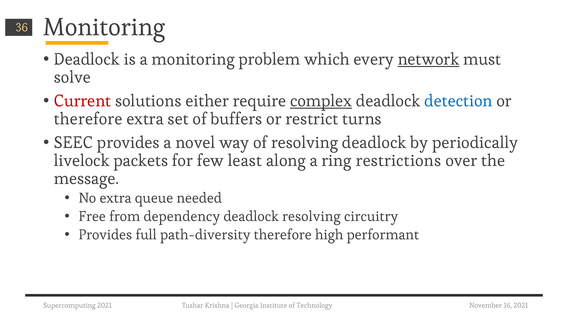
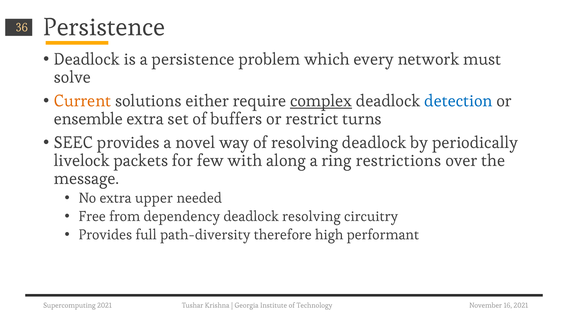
36 Monitoring: Monitoring -> Persistence (104, 27)
a monitoring: monitoring -> persistence (193, 59)
network underline: present -> none (429, 59)
Current colour: red -> orange (83, 101)
therefore: therefore -> ensemble (88, 119)
least: least -> with (245, 160)
queue: queue -> upper (154, 198)
